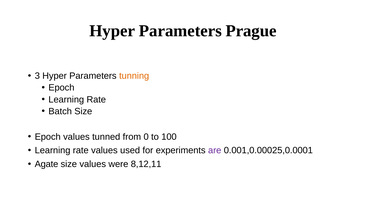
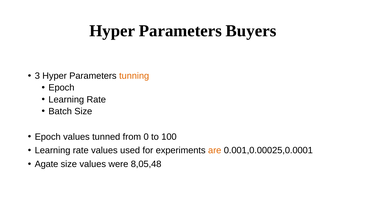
Prague: Prague -> Buyers (251, 31)
are colour: purple -> orange (215, 150)
8,12,11: 8,12,11 -> 8,05,48 (146, 164)
